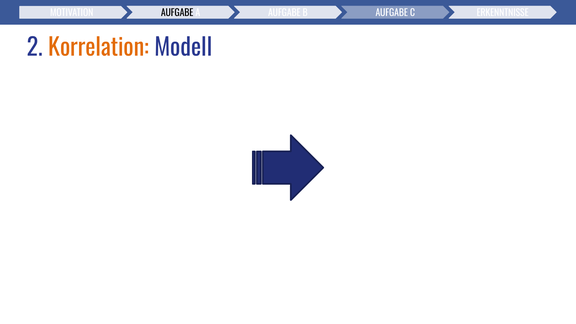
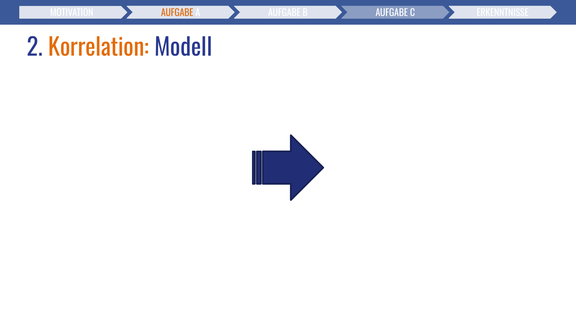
AUFGABE colour: black -> orange (177, 13)
